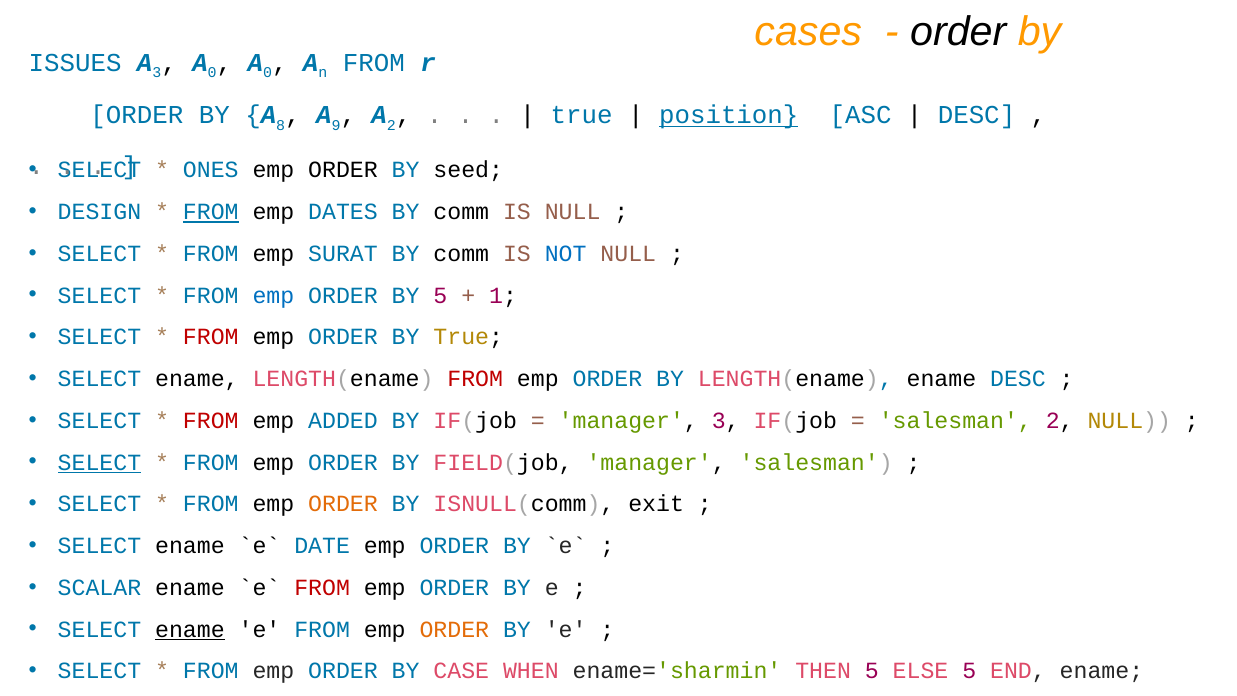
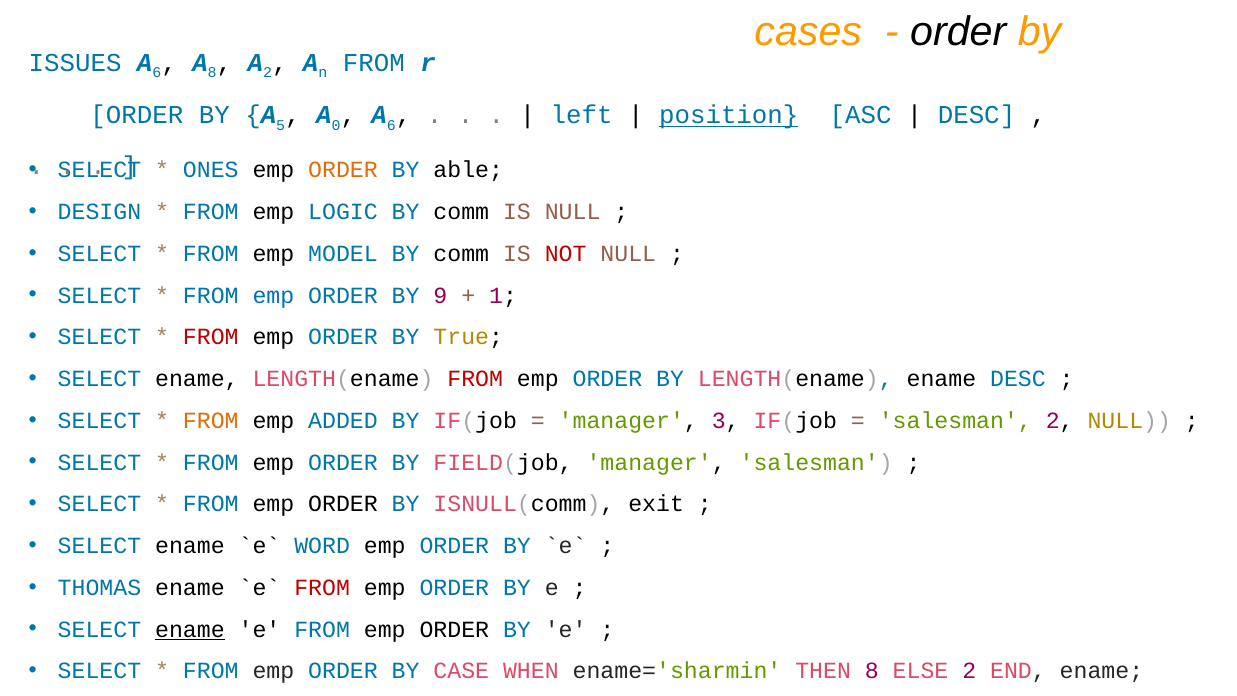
3: 3 -> 6 (157, 73)
0: 0 -> 8 (212, 73)
0: 0 -> 2 (268, 73)
8: 8 -> 5 (281, 125)
9: 9 -> 0 (336, 125)
2: 2 -> 6 (391, 125)
true: true -> left (582, 115)
ORDER colour: black -> orange (343, 170)
seed: seed -> able (468, 170)
FROM underline: present -> none (211, 212)
DATES: DATES -> LOGIC (343, 212)
SURAT: SURAT -> MODEL (343, 254)
NOT colour: blue -> red (566, 254)
BY 5: 5 -> 9 (440, 295)
FROM colour: red -> orange (211, 421)
SELECT underline: present -> none (99, 462)
ORDER colour: orange -> black (343, 504)
DATE: DATE -> WORD (322, 546)
SCALAR: SCALAR -> THOMAS (99, 588)
ORDER colour: orange -> black (454, 629)
THEN 5: 5 -> 8 (872, 671)
ELSE 5: 5 -> 2 (969, 671)
